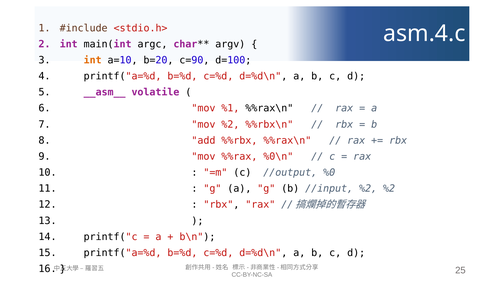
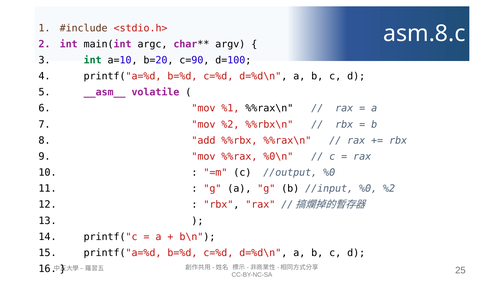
asm.4.c: asm.4.c -> asm.8.c (424, 33)
int colour: orange -> green (93, 60)
//input %2: %2 -> %0 (368, 188)
